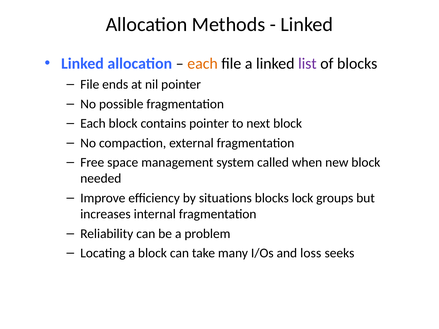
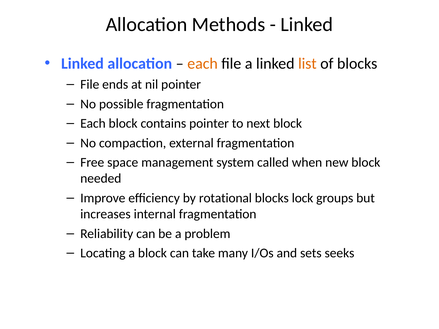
list colour: purple -> orange (307, 64)
situations: situations -> rotational (225, 198)
loss: loss -> sets (311, 253)
